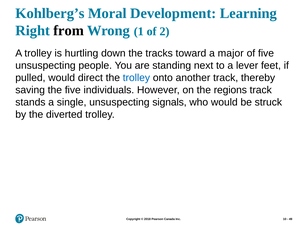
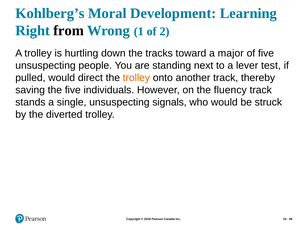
feet: feet -> test (271, 66)
trolley colour: blue -> orange (136, 78)
regions: regions -> fluency (230, 90)
